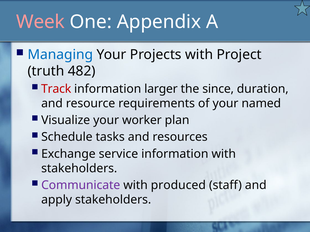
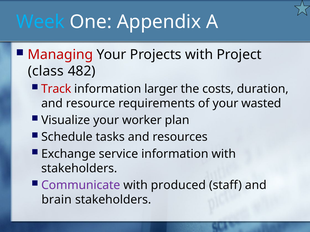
Week colour: pink -> light blue (40, 22)
Managing colour: blue -> red (60, 55)
truth: truth -> class (46, 71)
since: since -> costs (218, 89)
named: named -> wasted (261, 104)
apply: apply -> brain (57, 200)
